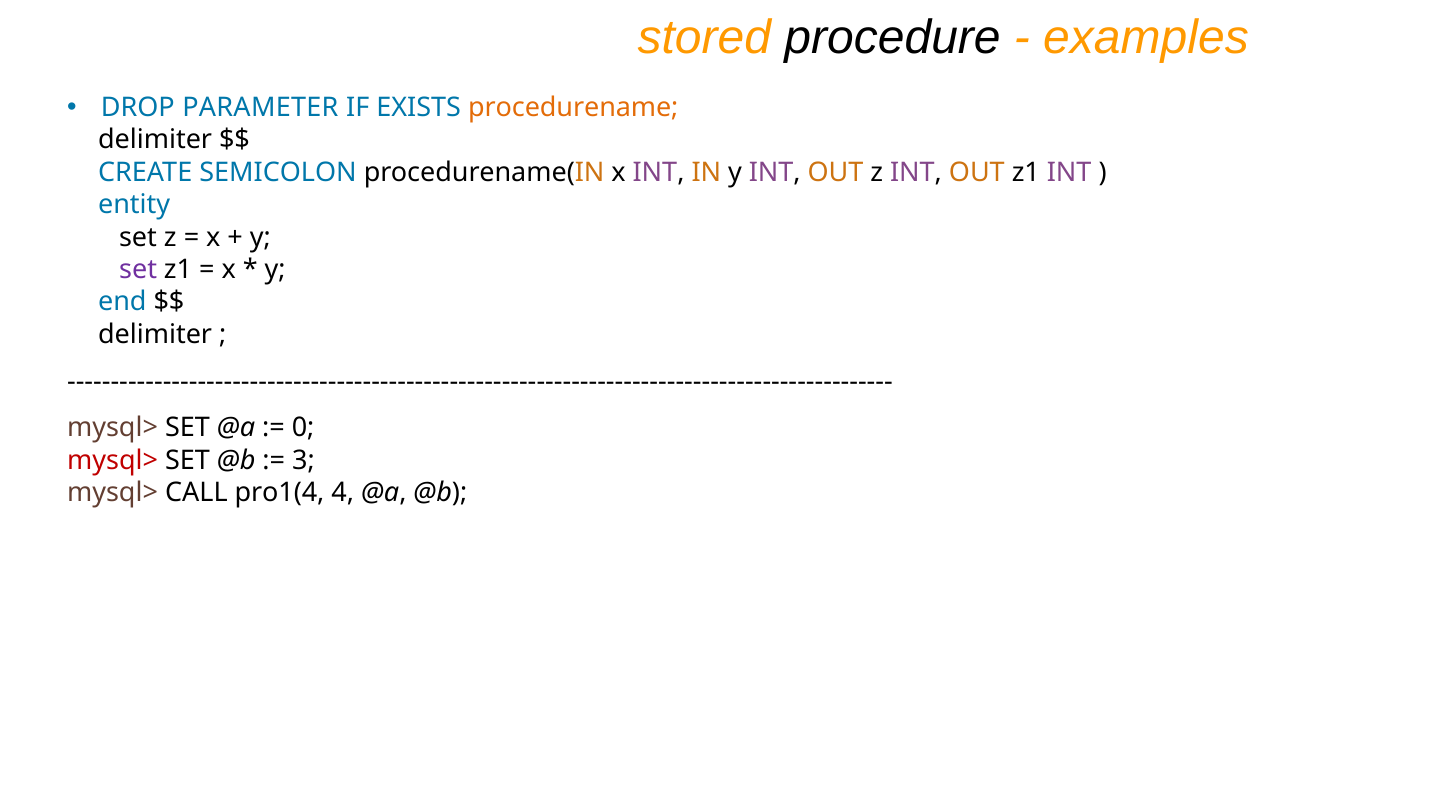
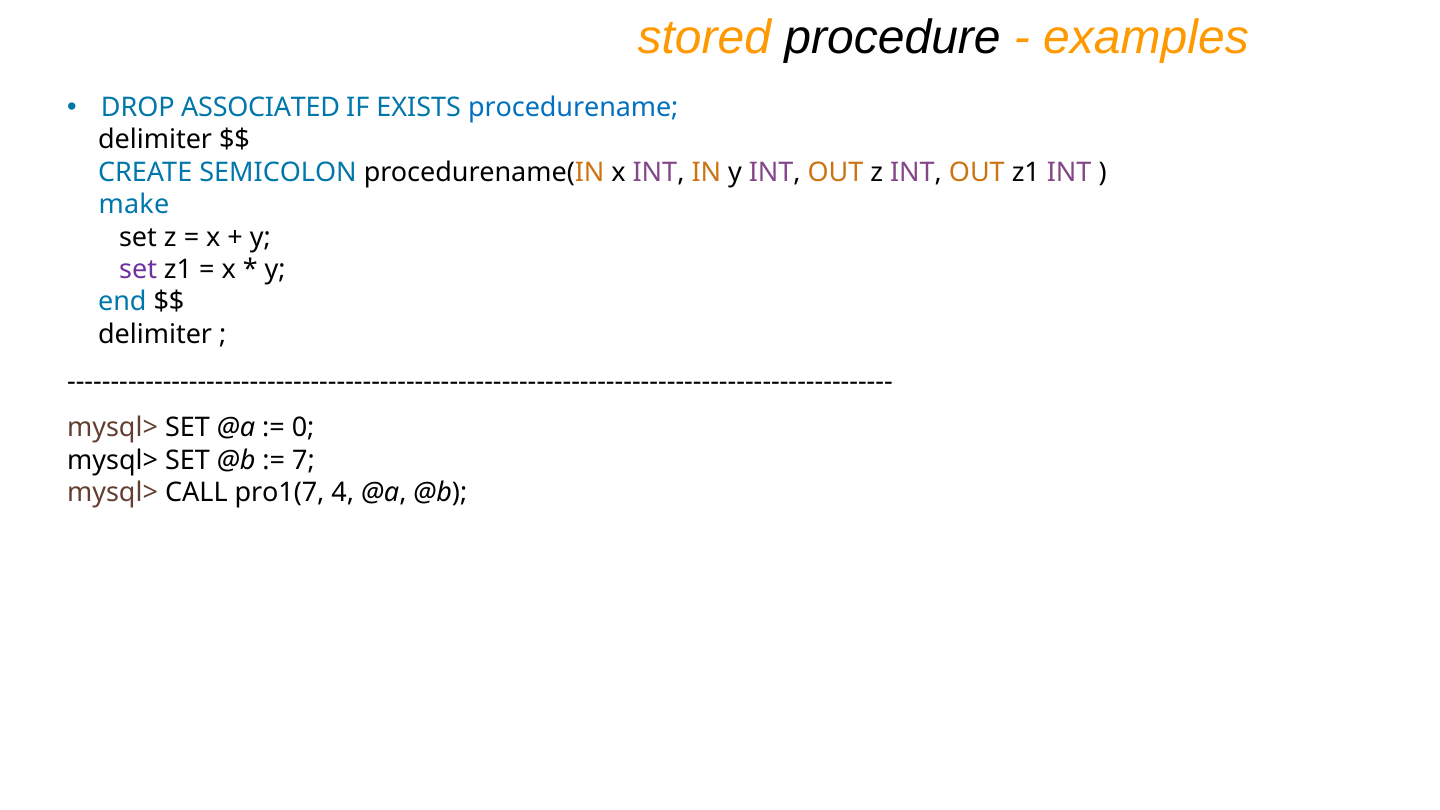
PARAMETER: PARAMETER -> ASSOCIATED (261, 108)
procedurename colour: orange -> blue (573, 108)
entity: entity -> make (134, 205)
mysql> colour: red -> black (113, 460)
3: 3 -> 7 (303, 460)
pro1(4: pro1(4 -> pro1(7 (279, 493)
